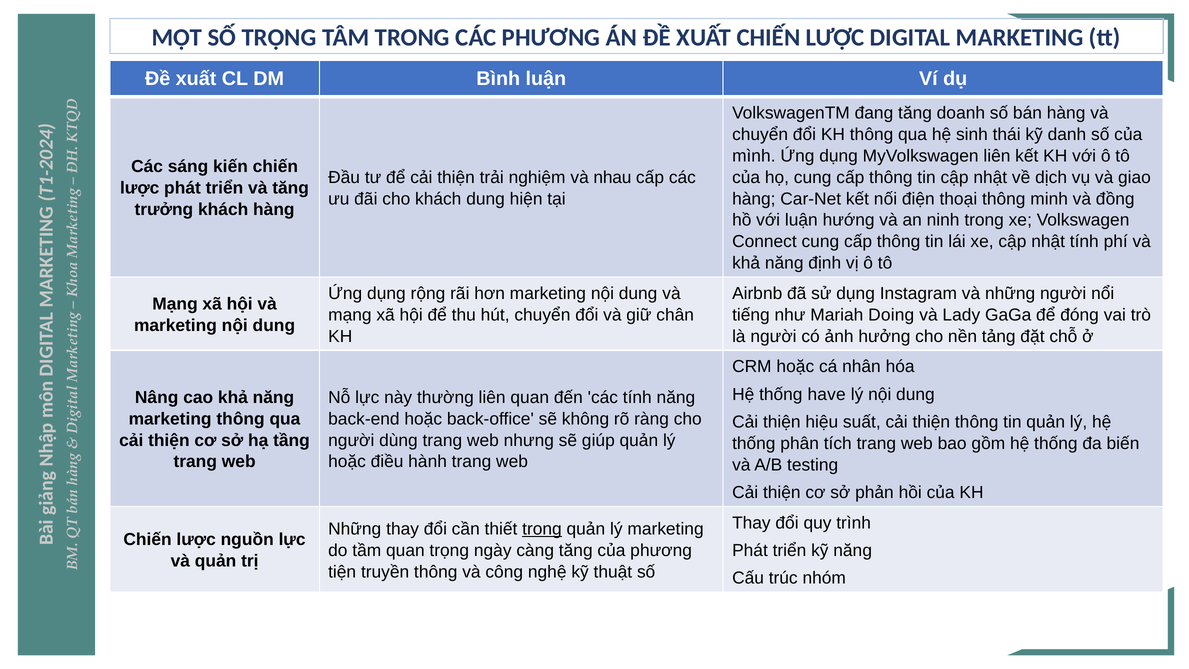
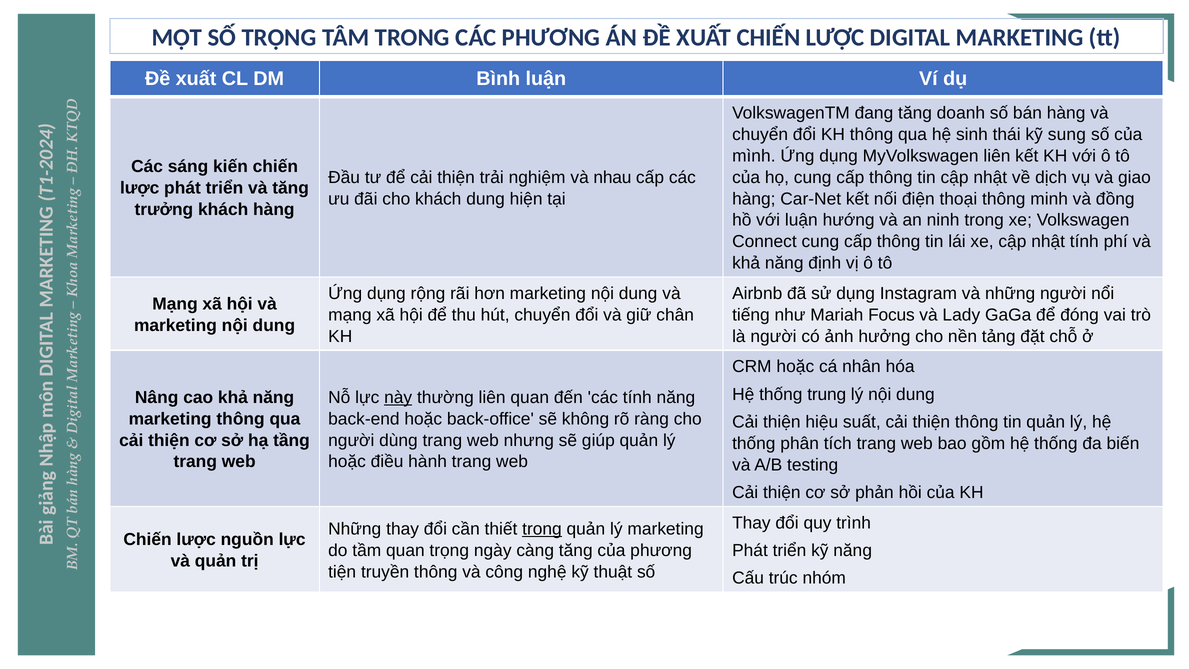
danh: danh -> sung (1067, 135)
Doing: Doing -> Focus (891, 315)
have: have -> trung (827, 394)
này underline: none -> present (398, 397)
